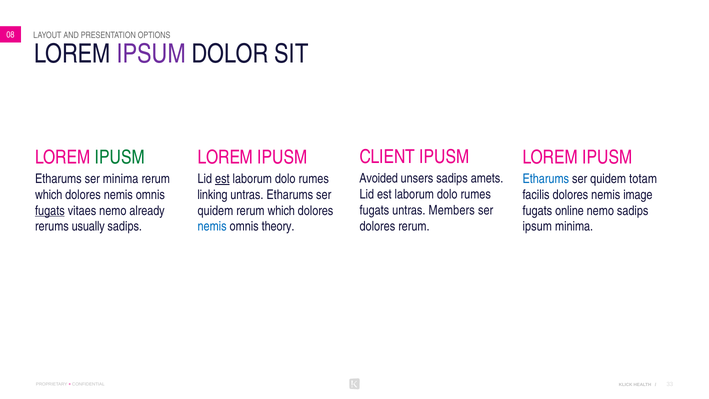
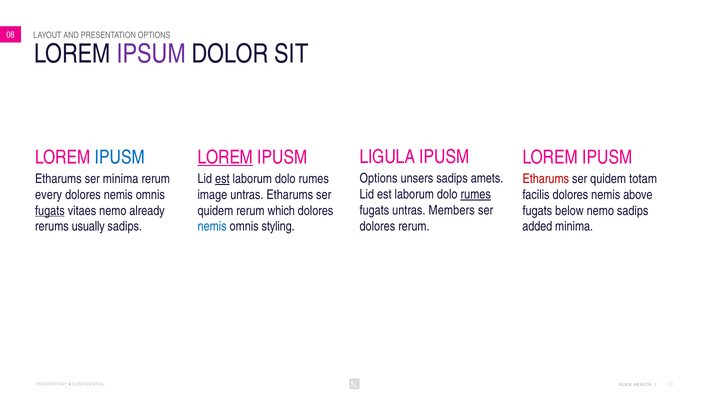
CLIENT: CLIENT -> LIGULA (387, 157)
IPUSM colour: green -> blue (120, 157)
LOREM underline: none -> present (225, 157)
Avoided: Avoided -> Options (379, 178)
Etharums colour: blue -> red (546, 179)
rumes underline: none -> present (476, 194)
which: which -> every (49, 194)
linking: linking -> image (212, 194)
image: image -> above (638, 194)
online: online -> below (569, 210)
theory: theory -> styling (278, 226)
ipsum: ipsum -> added (537, 226)
